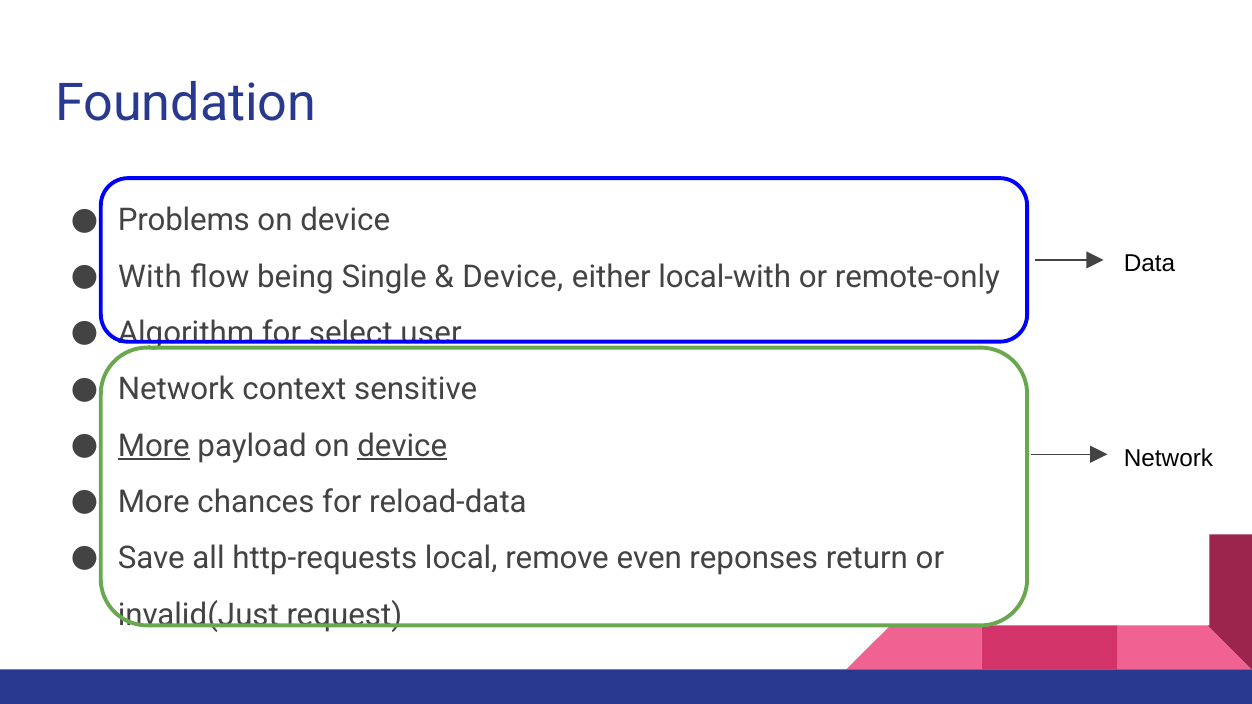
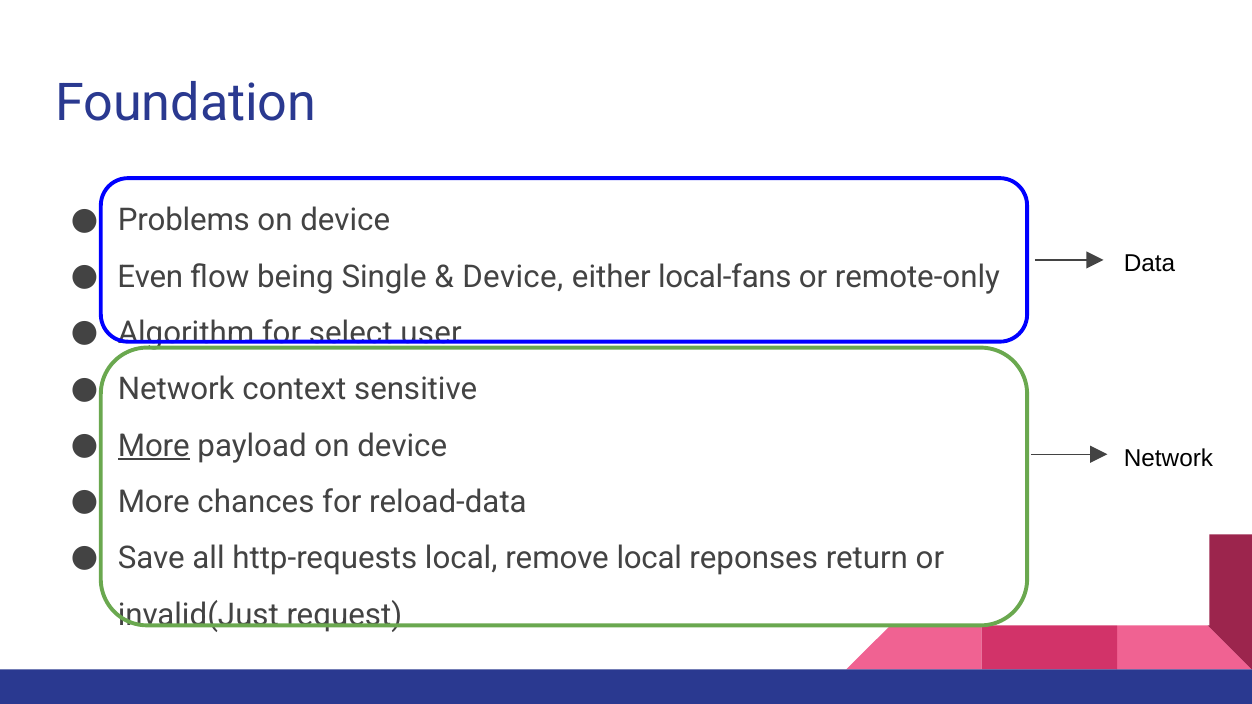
With: With -> Even (150, 277)
local-with: local-with -> local-fans (725, 277)
device underline: present -> none (402, 446)
remove even: even -> local (649, 559)
